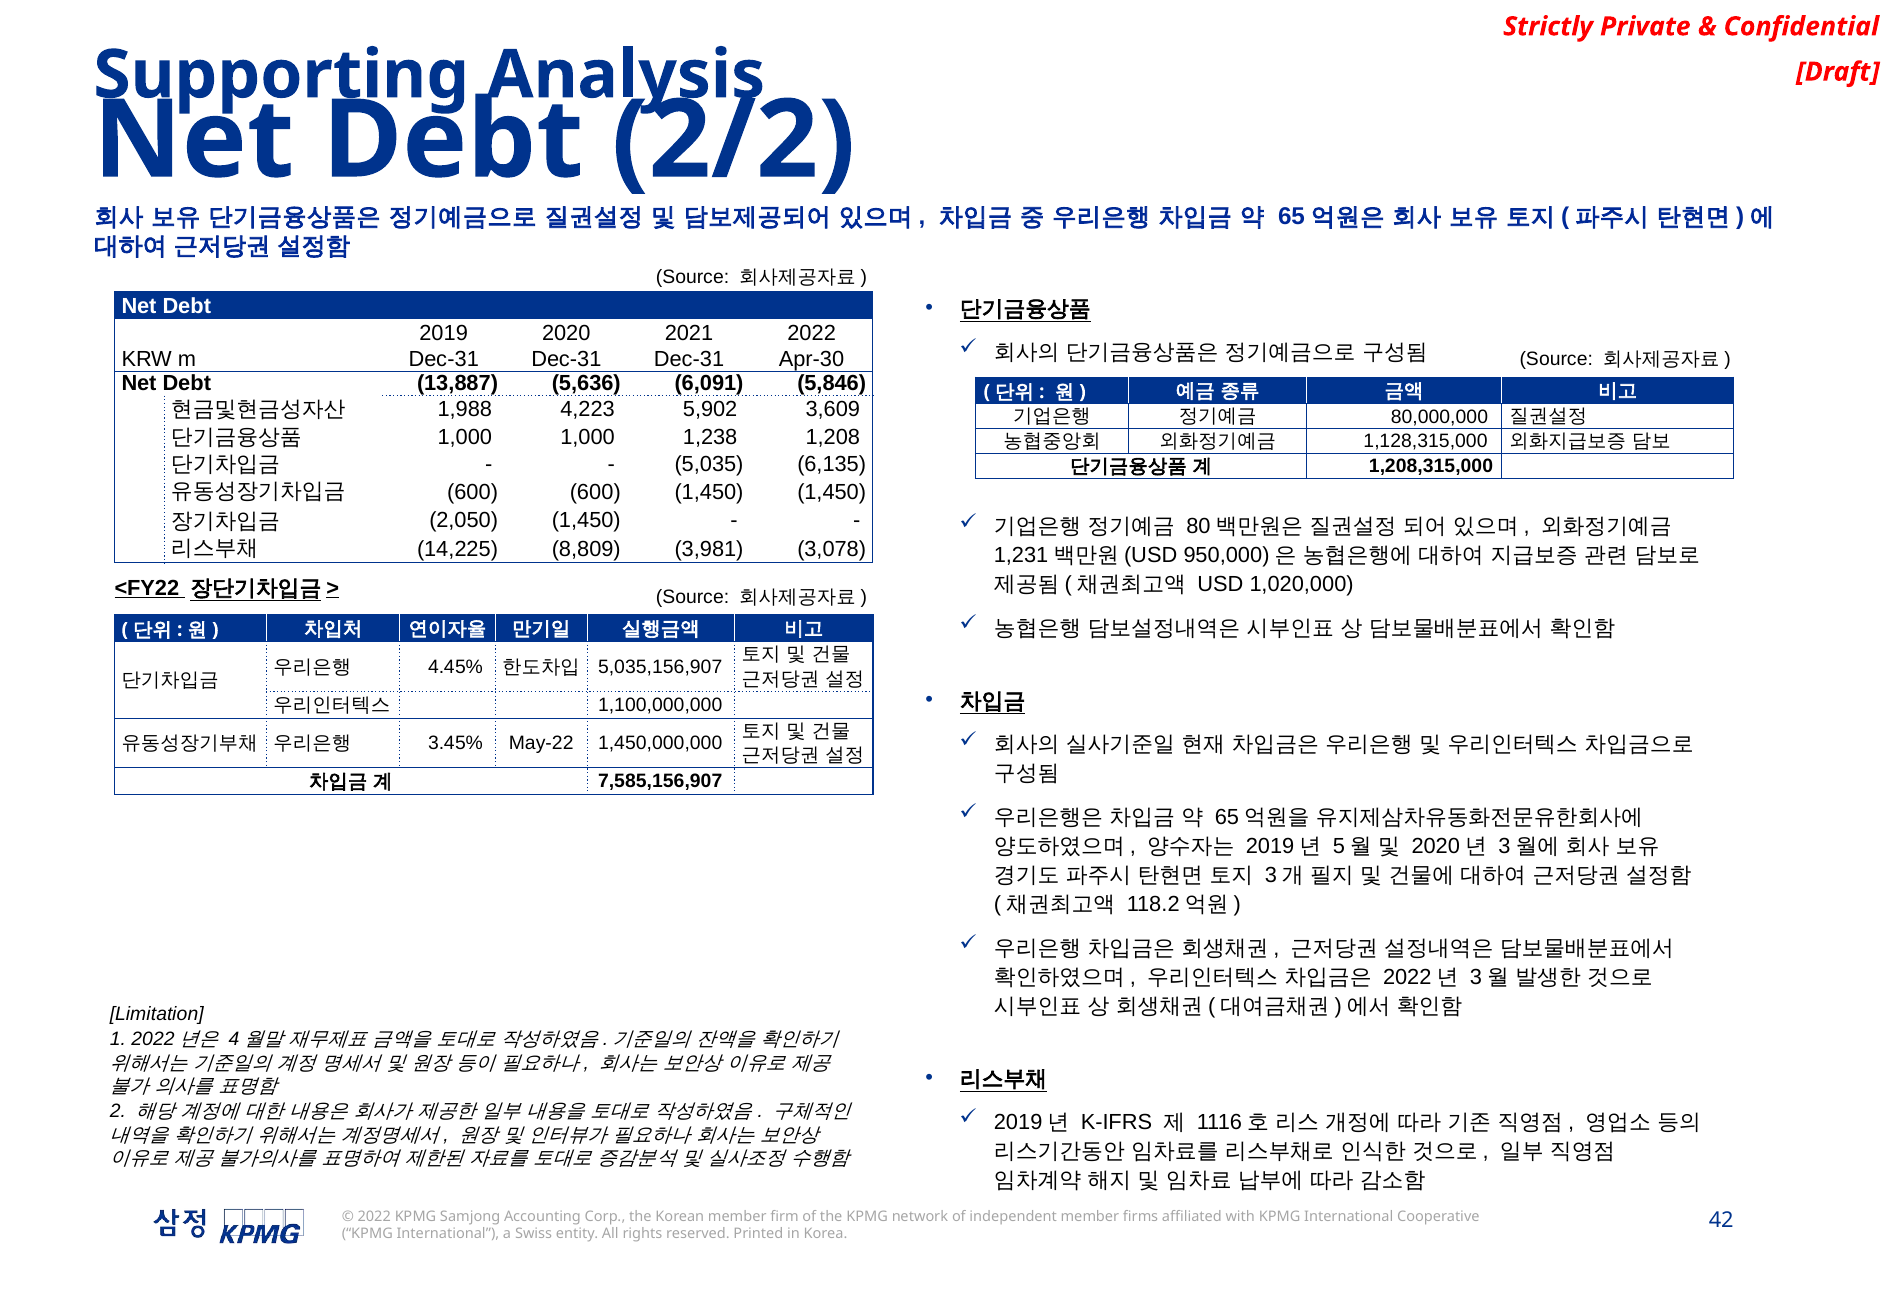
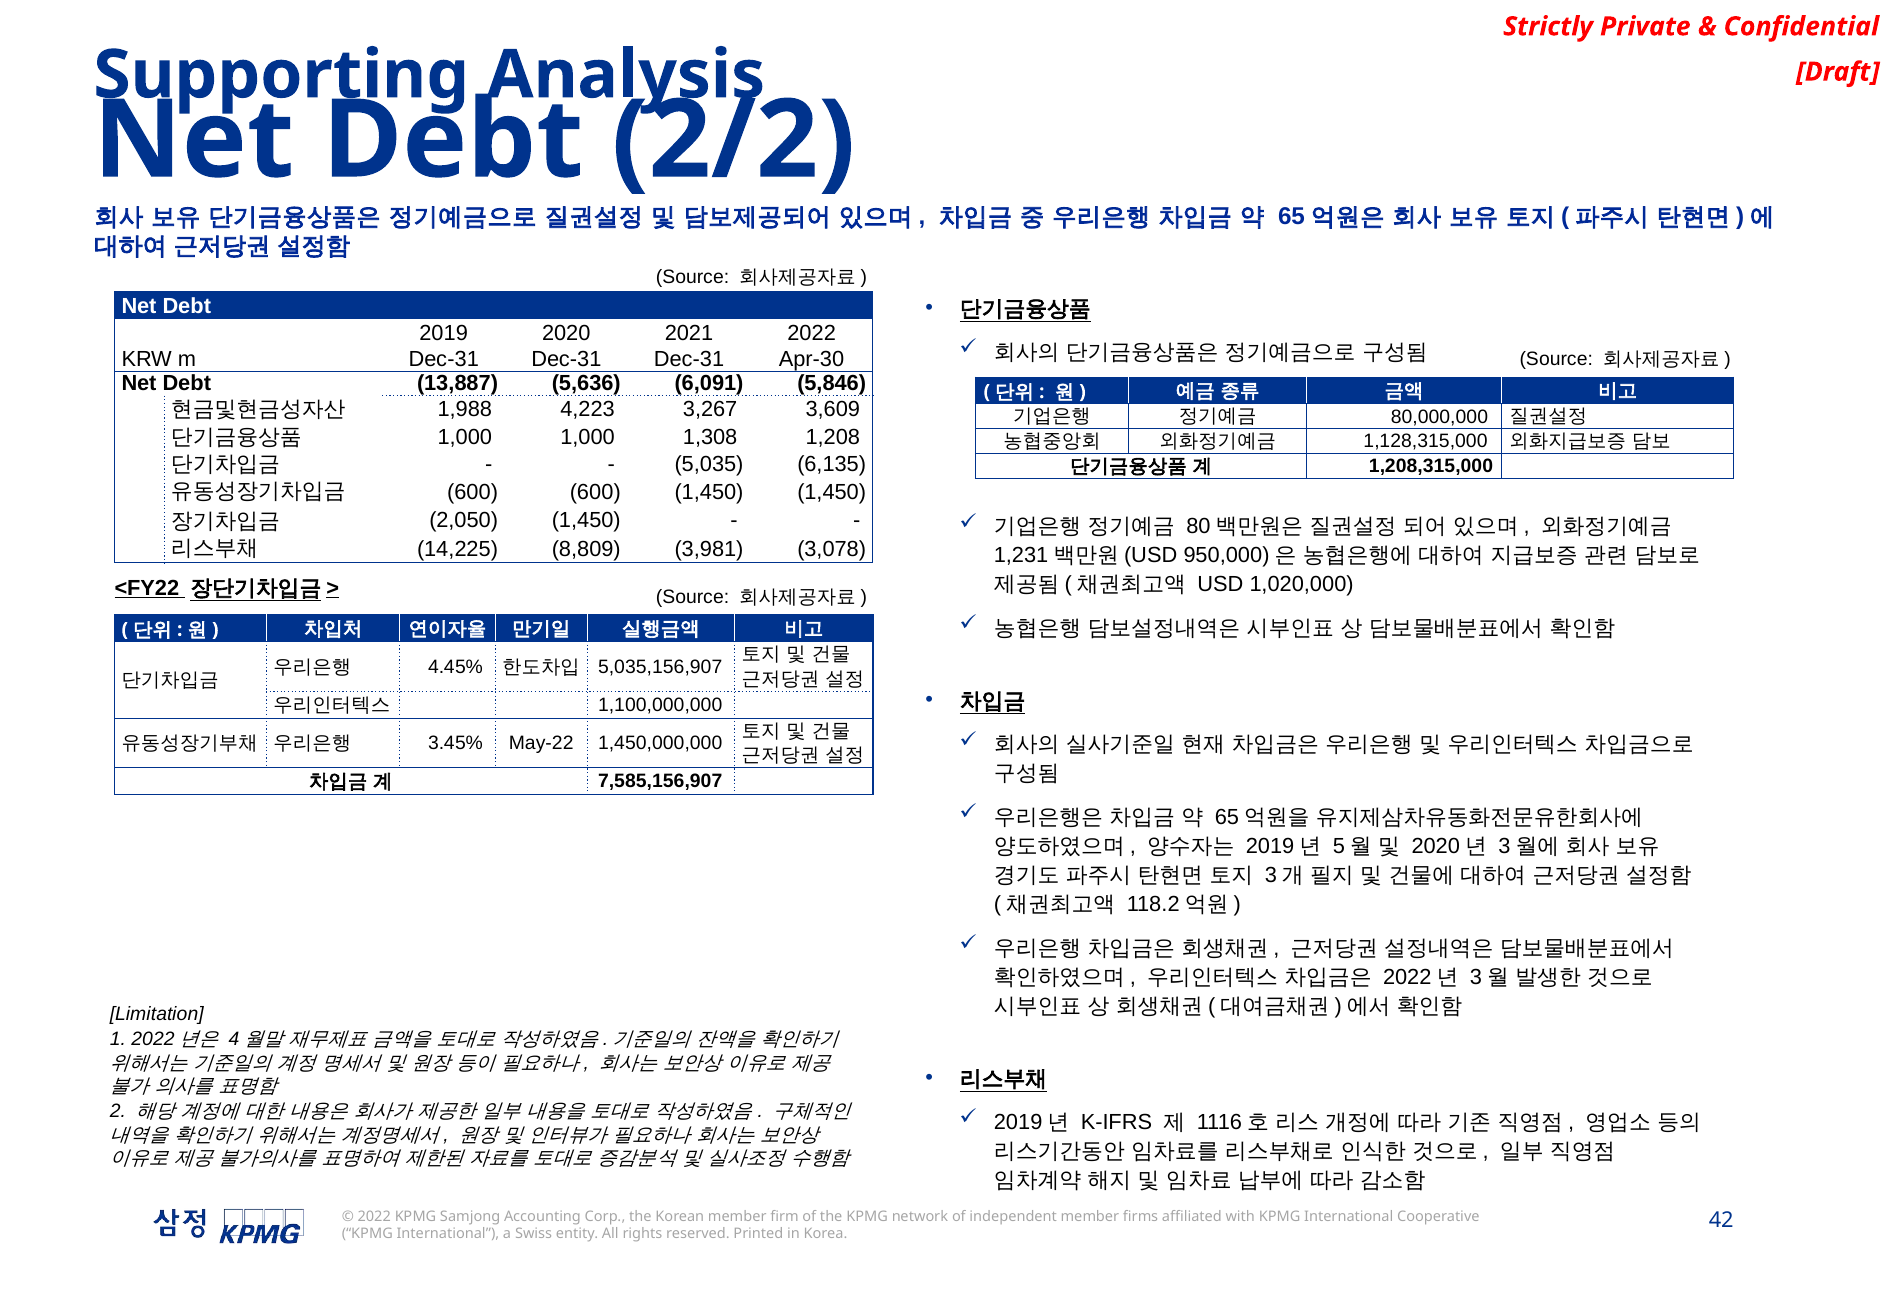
5,902: 5,902 -> 3,267 (710, 410)
1,238: 1,238 -> 1,308 (710, 437)
